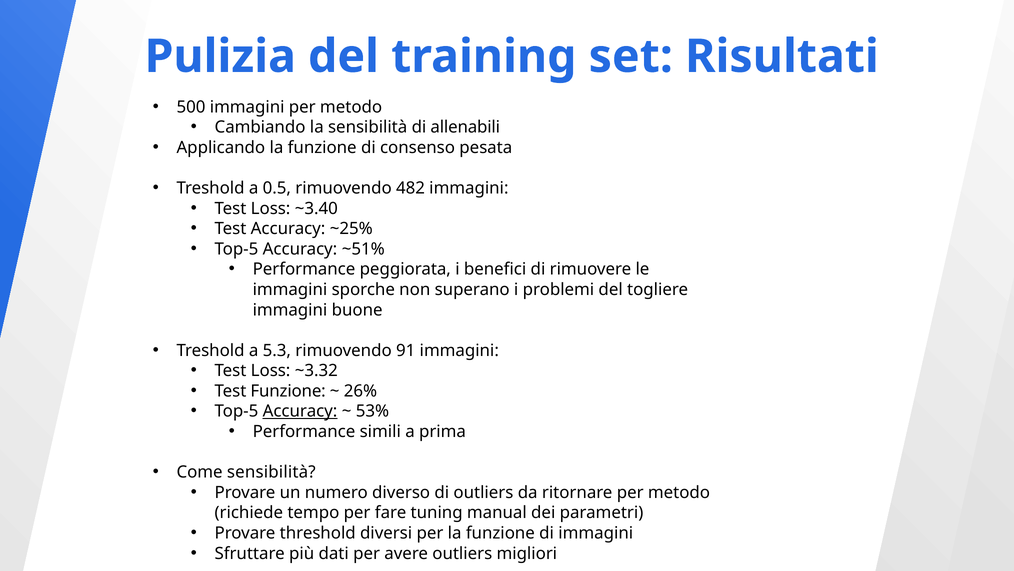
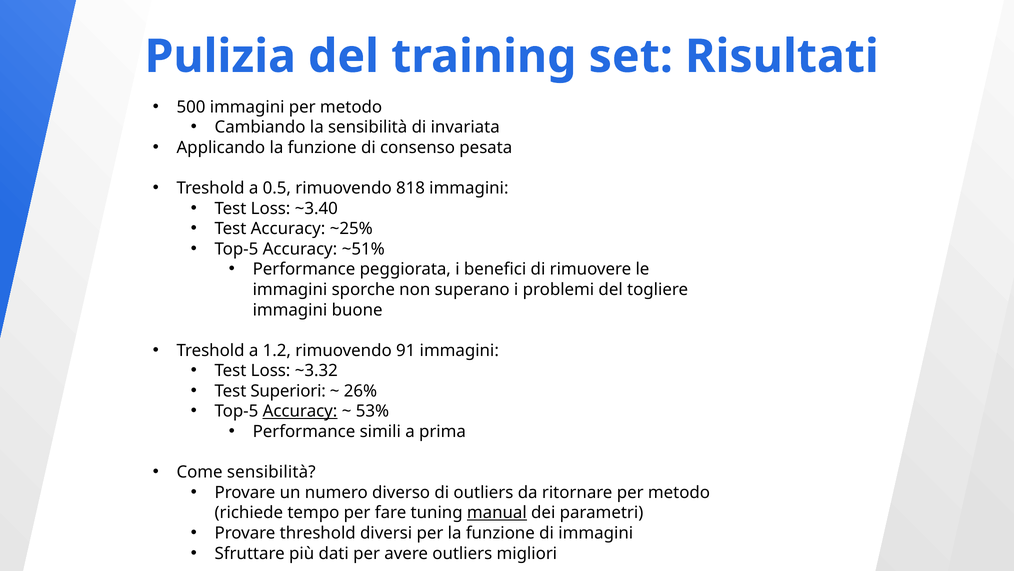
allenabili: allenabili -> invariata (465, 127)
482: 482 -> 818 (411, 188)
5.3: 5.3 -> 1.2 (277, 350)
Test Funzione: Funzione -> Superiori (288, 391)
manual underline: none -> present (497, 512)
